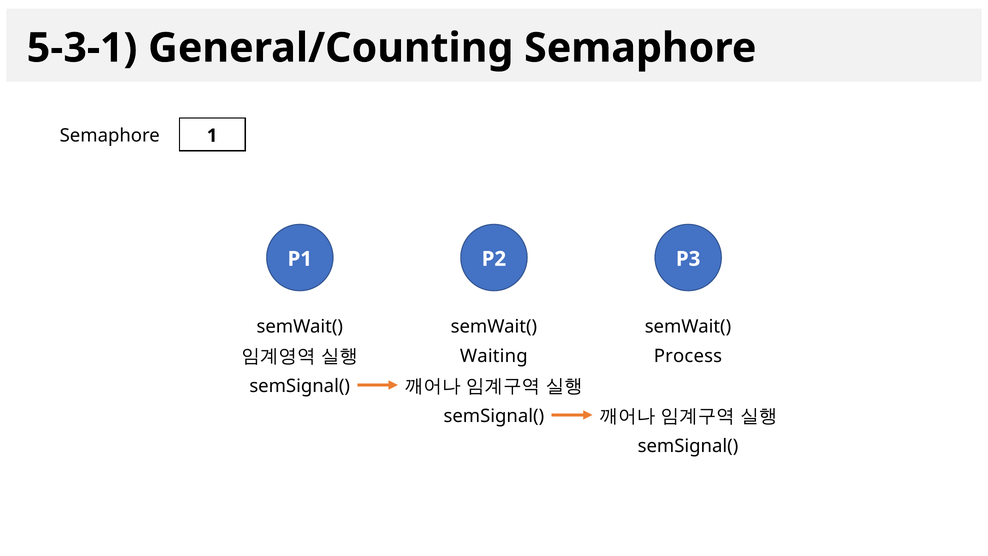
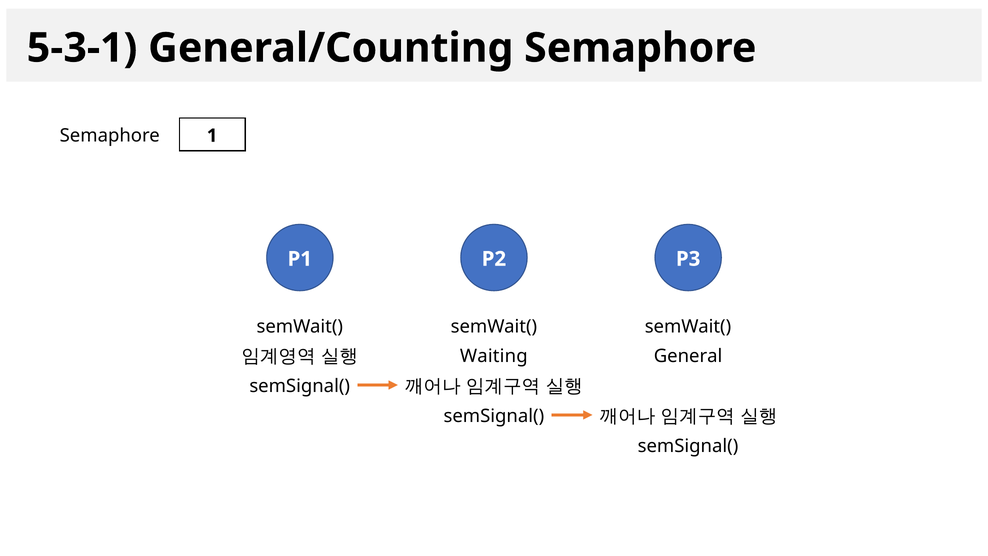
Process: Process -> General (688, 356)
